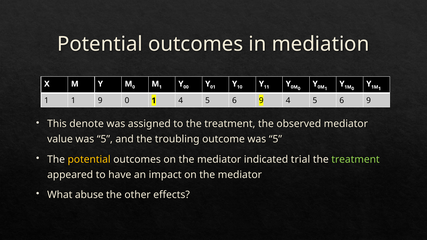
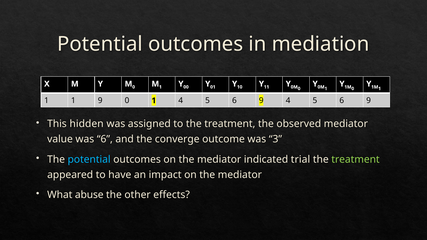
denote: denote -> hidden (87, 124)
value was 5: 5 -> 6 (105, 139)
troubling: troubling -> converge (177, 139)
outcome was 5: 5 -> 3 (275, 139)
potential colour: yellow -> light blue (89, 159)
